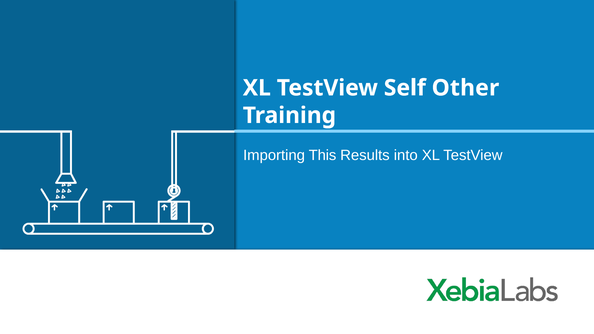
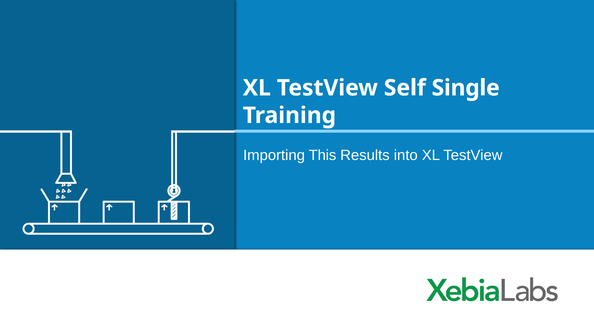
Other: Other -> Single (466, 88)
